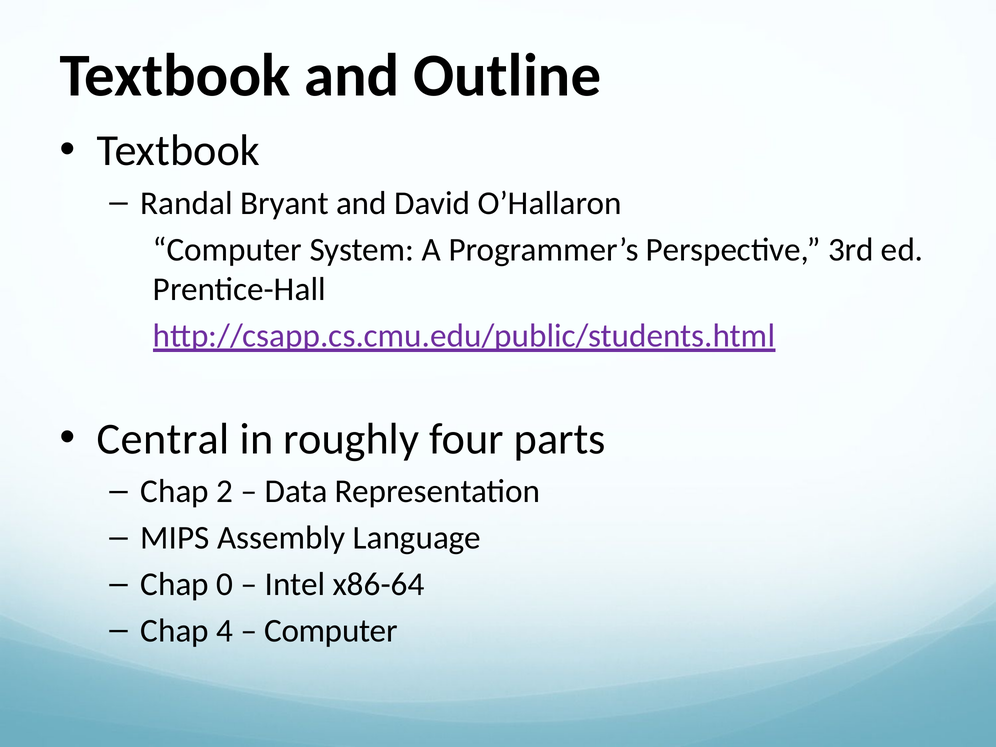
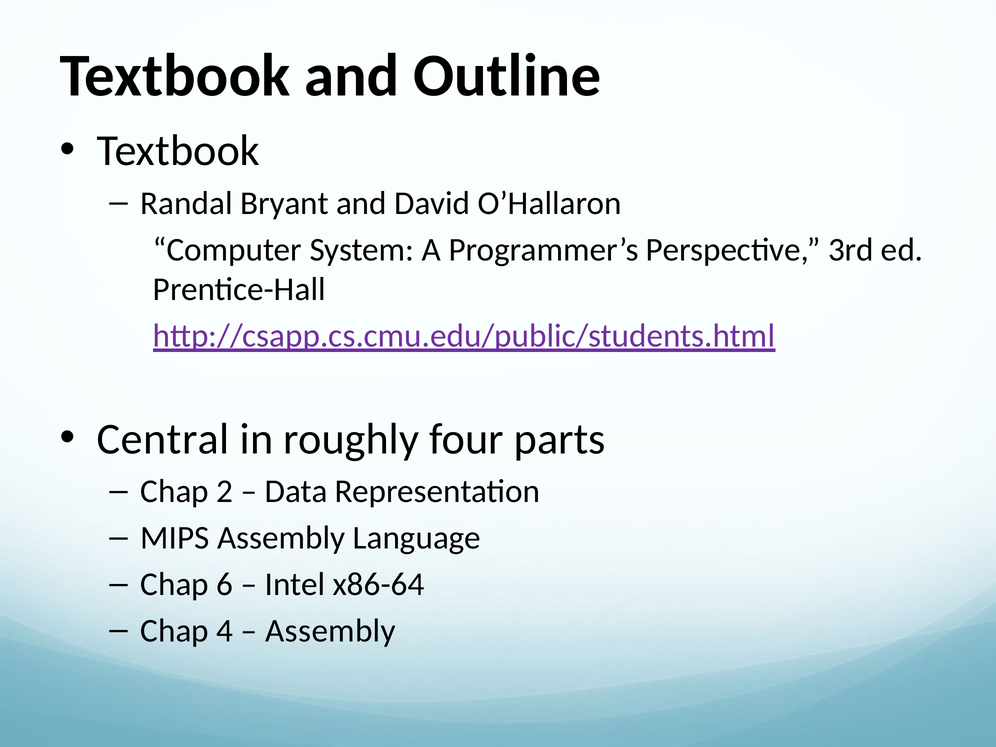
0: 0 -> 6 (225, 584)
Computer: Computer -> Assembly (331, 631)
